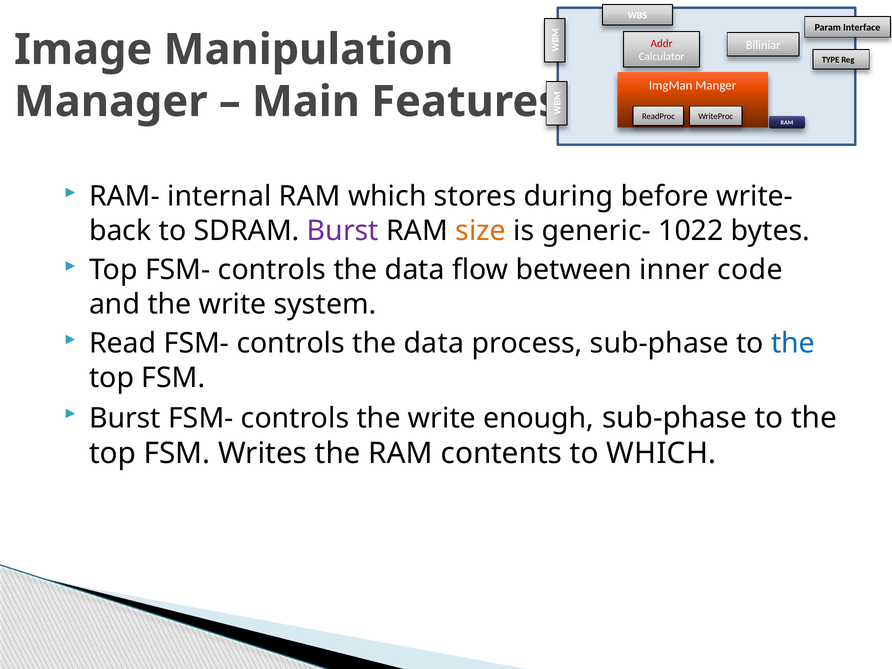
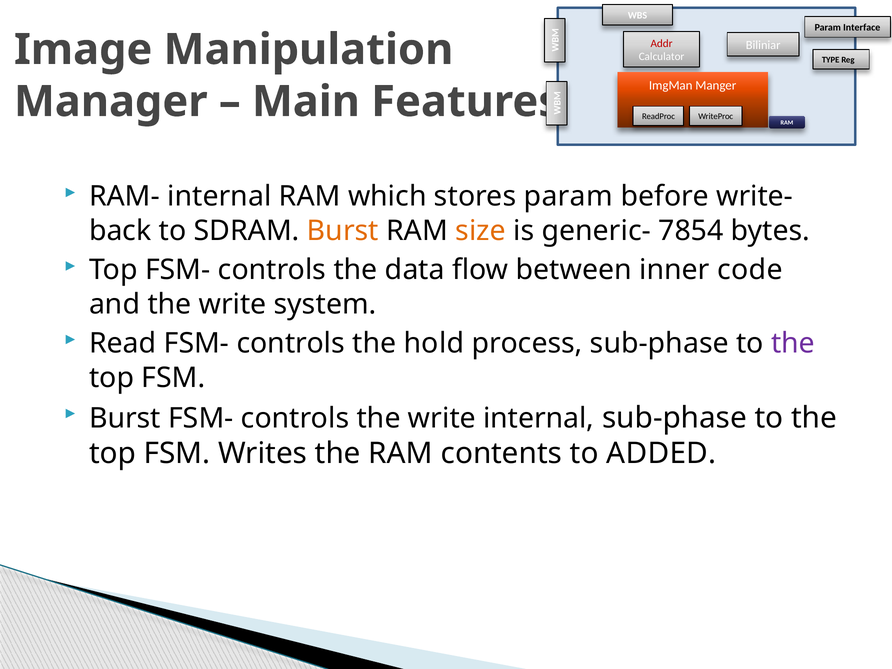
stores during: during -> param (568, 196)
Burst colour: purple -> orange (343, 231)
1022: 1022 -> 7854 (691, 231)
data: data -> hold (434, 343)
the colour: blue -> purple (793, 343)
write enough: enough -> internal (539, 418)
to WHICH: WHICH -> ADDED (661, 453)
